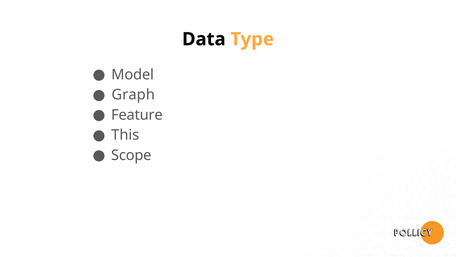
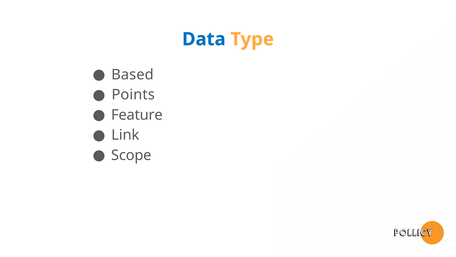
Data colour: black -> blue (204, 39)
Model: Model -> Based (132, 74)
Graph: Graph -> Points (133, 95)
This: This -> Link (125, 135)
